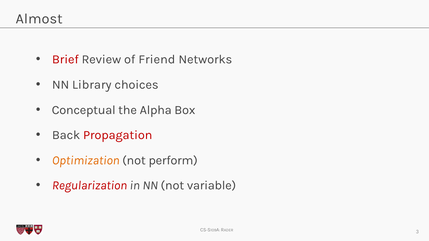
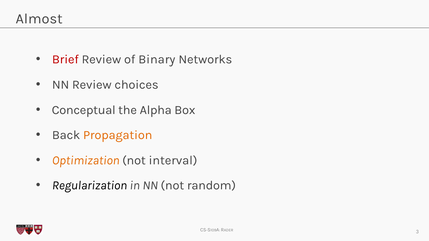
Friend: Friend -> Binary (157, 60)
NN Library: Library -> Review (92, 85)
Propagation colour: red -> orange (118, 135)
perform: perform -> interval (173, 160)
Regularization colour: red -> black (90, 186)
variable: variable -> random (211, 186)
